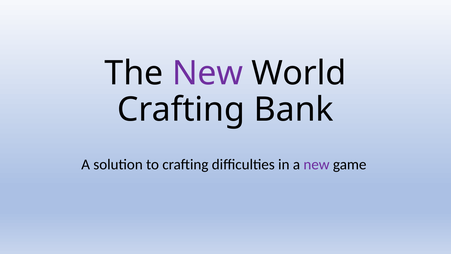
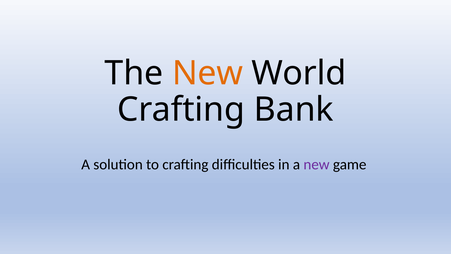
New colour: purple -> orange (208, 73)
